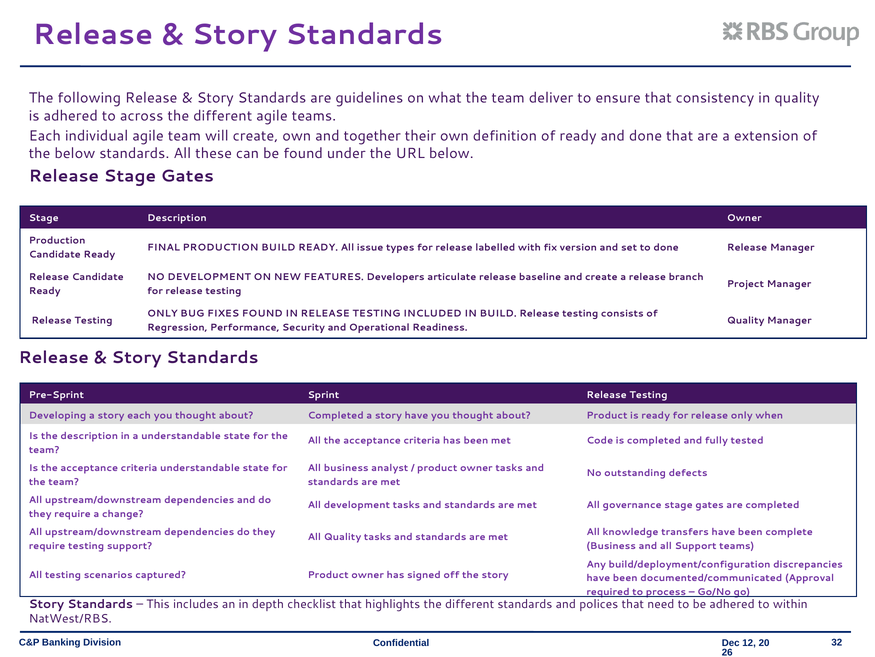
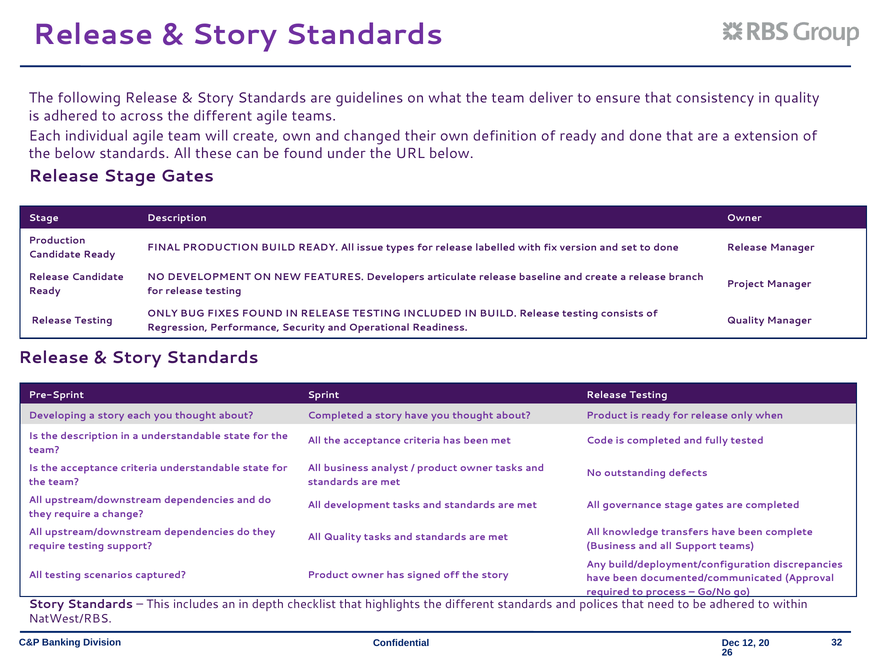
together: together -> changed (372, 136)
